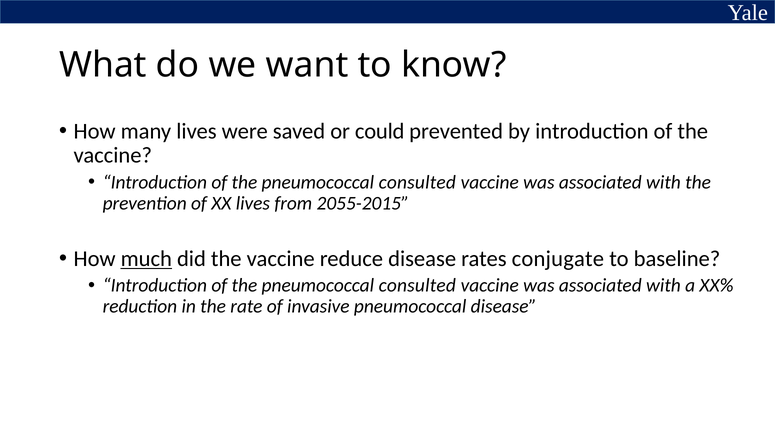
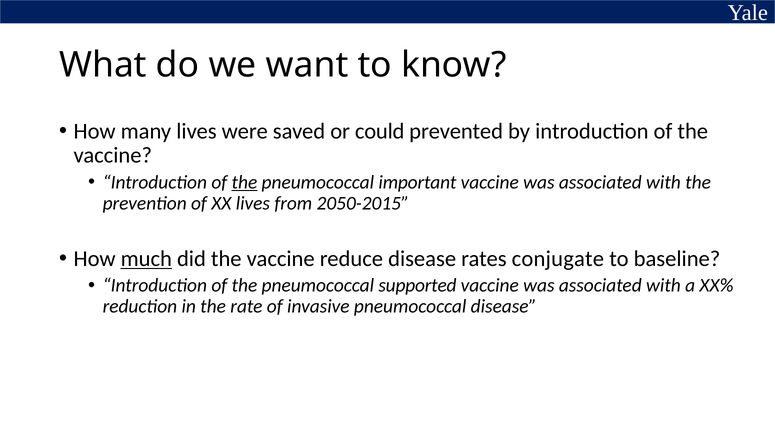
the underline: none -> present (244, 182)
consulted: consulted -> important (417, 182)
2055-2015: 2055-2015 -> 2050-2015 (363, 203)
consulted: consulted -> supported (417, 285)
